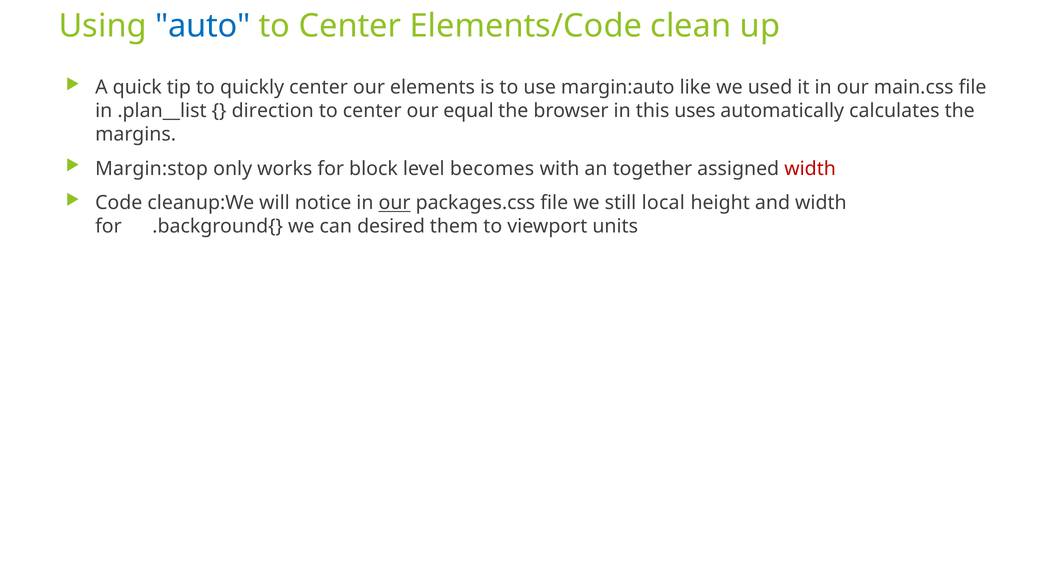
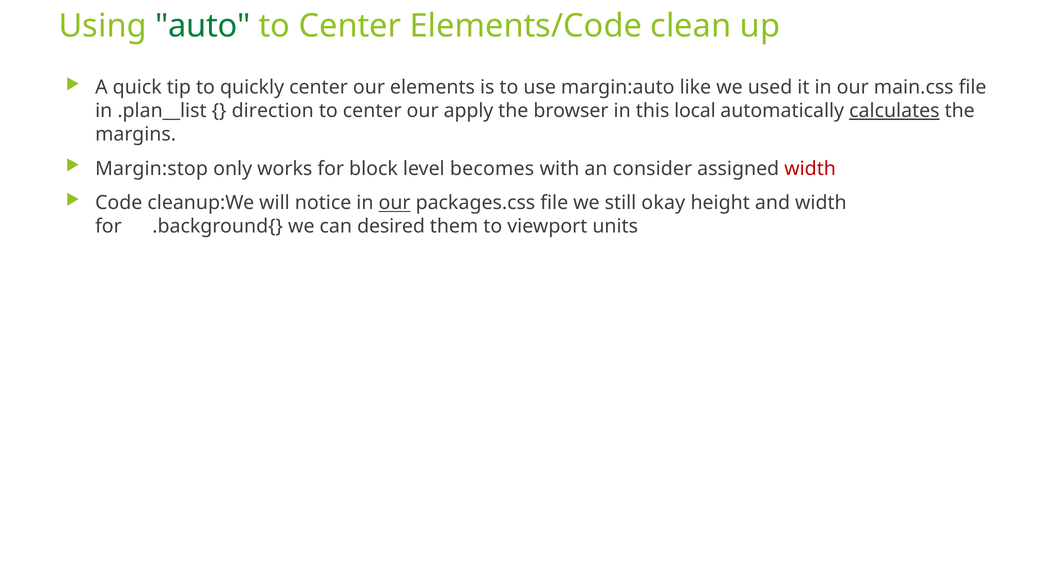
auto colour: blue -> green (203, 26)
equal: equal -> apply (468, 111)
uses: uses -> local (695, 111)
calculates underline: none -> present (894, 111)
together: together -> consider (652, 169)
local: local -> okay (663, 203)
